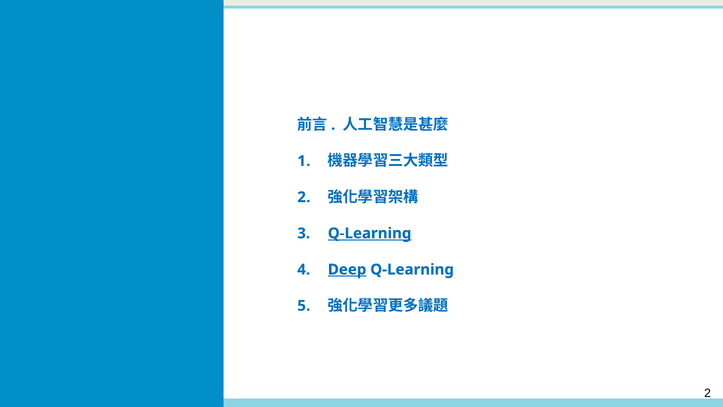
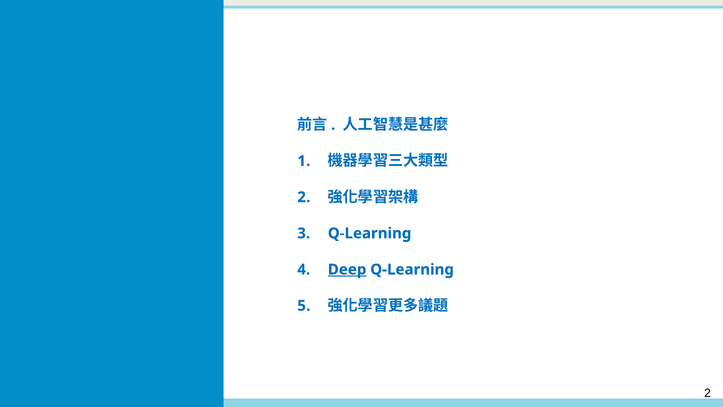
Q-Learning underline: present -> none (370, 233)
